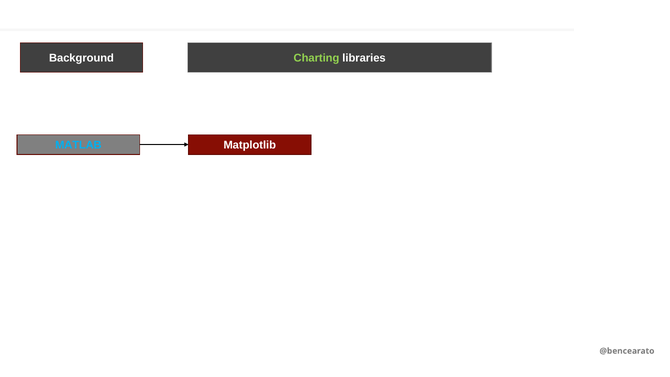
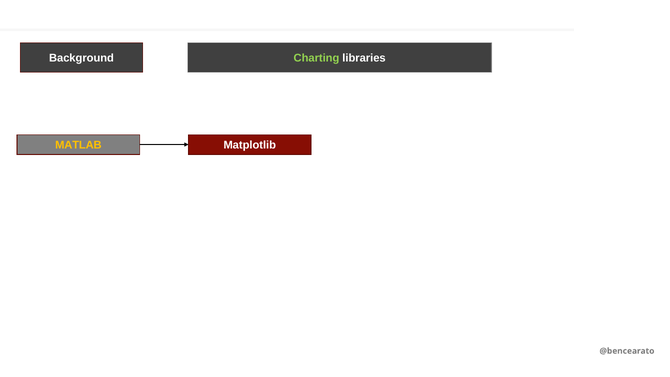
MATLAB colour: light blue -> yellow (78, 145)
